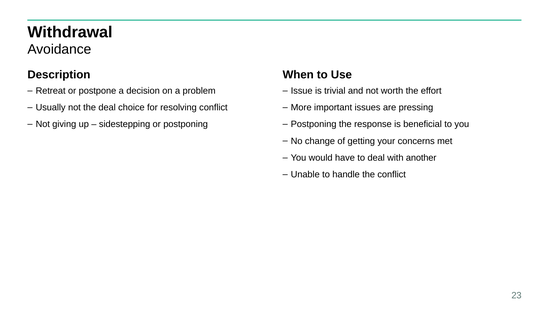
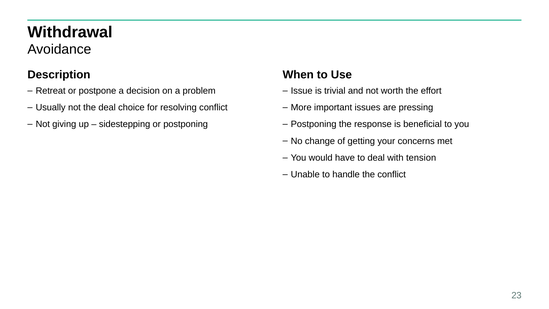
another: another -> tension (421, 158)
